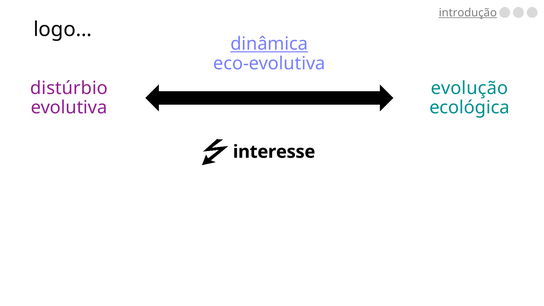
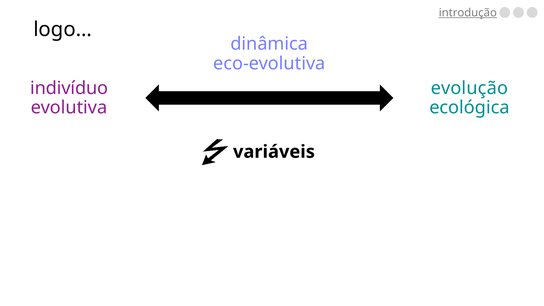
dinâmica underline: present -> none (269, 44)
distúrbio: distúrbio -> indivíduo (69, 88)
interesse: interesse -> variáveis (274, 152)
